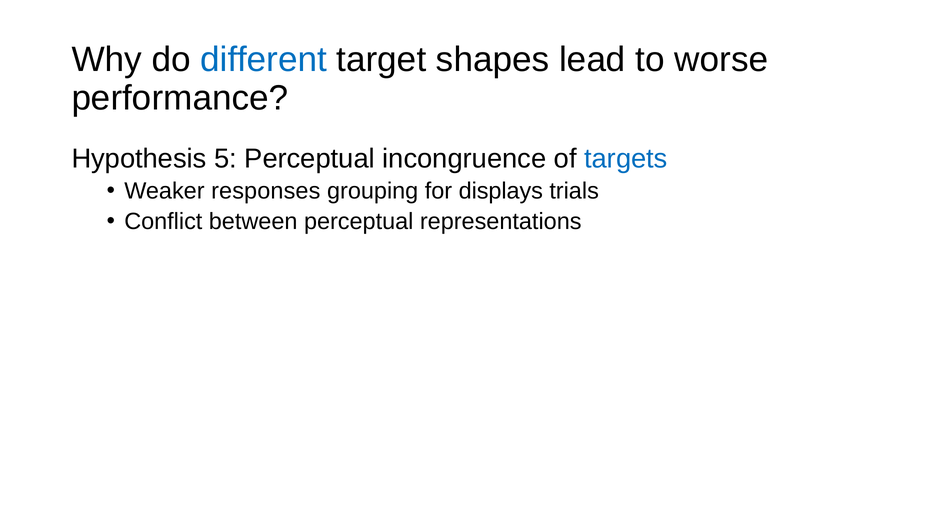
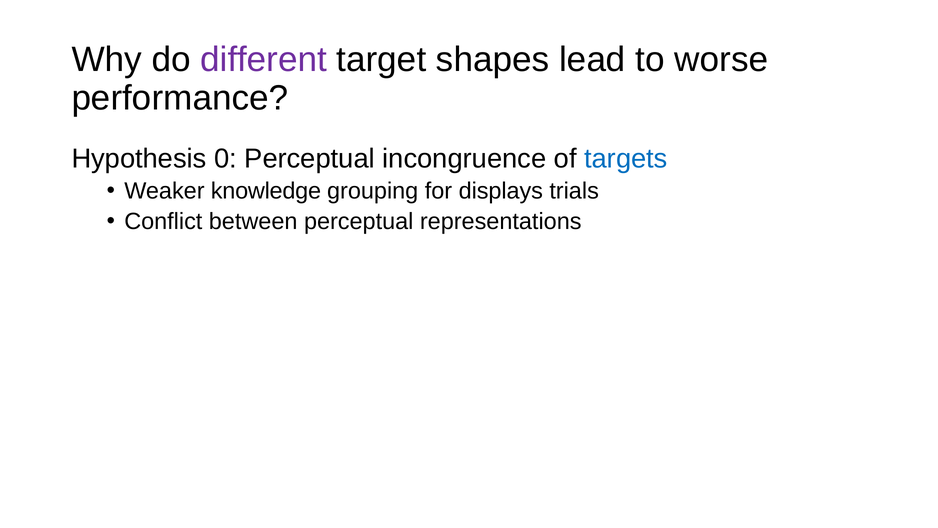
different colour: blue -> purple (264, 60)
5: 5 -> 0 (225, 159)
responses: responses -> knowledge (266, 191)
